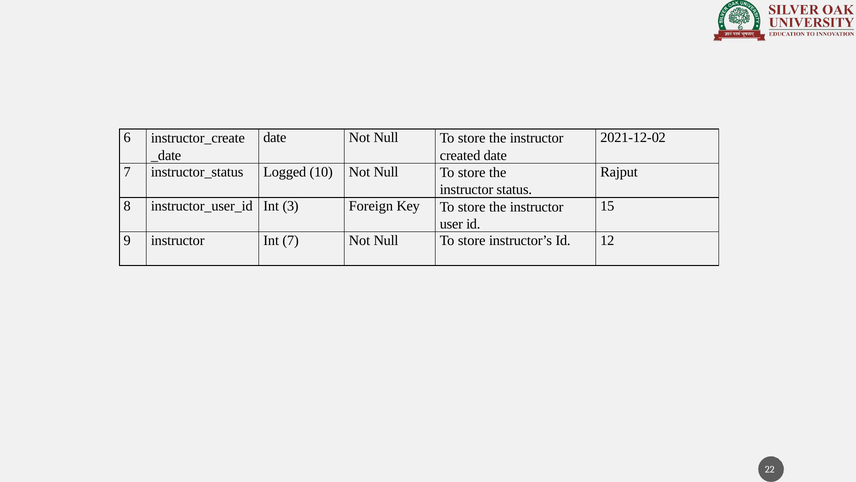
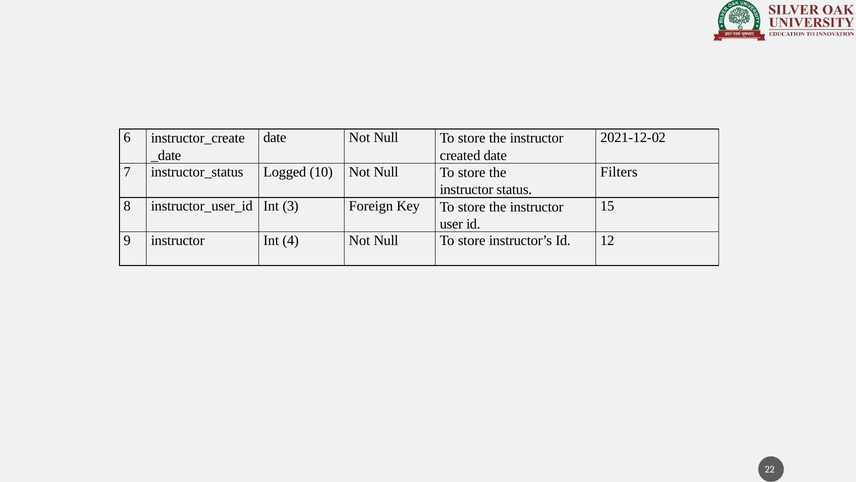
Rajput: Rajput -> Filters (619, 172)
Int 7: 7 -> 4 (291, 240)
